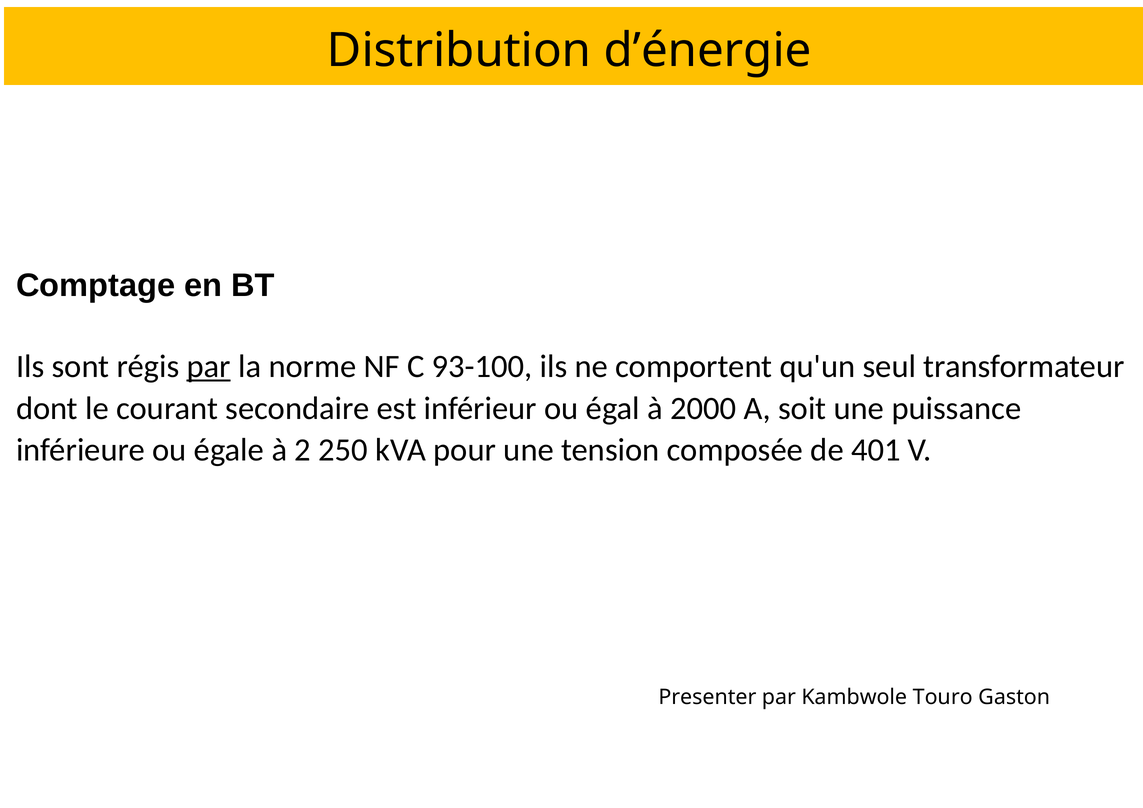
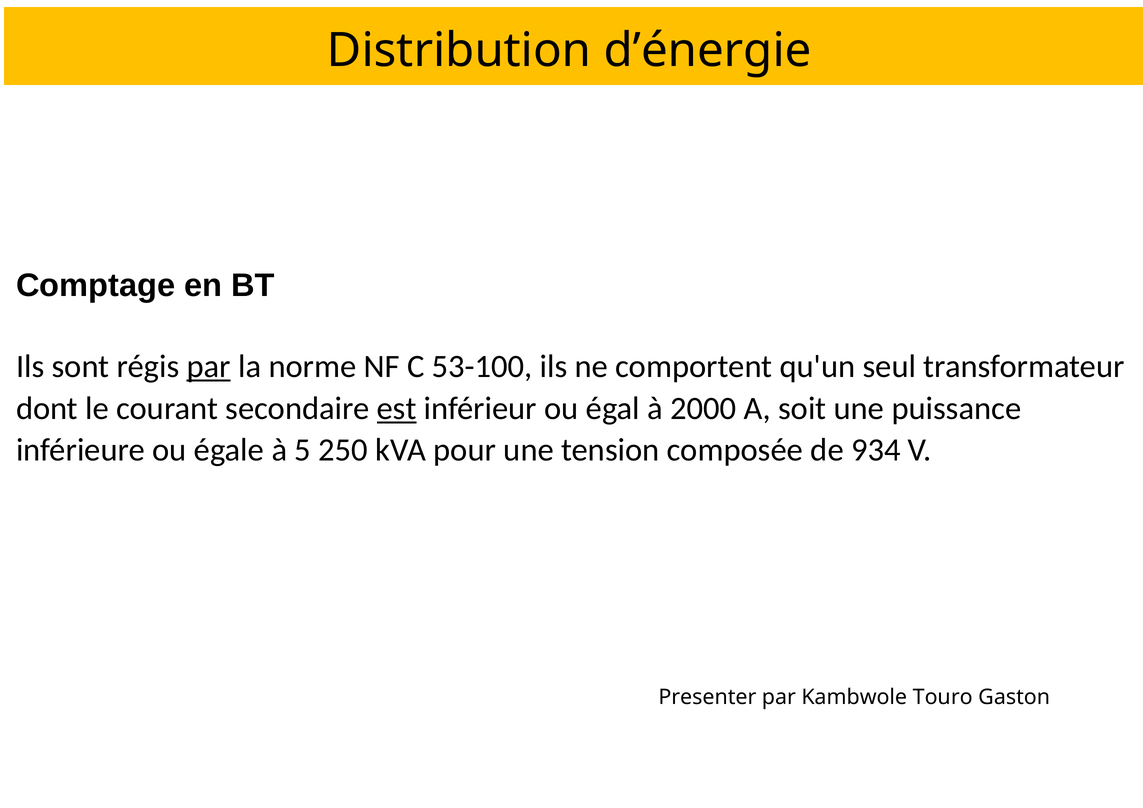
93-100: 93-100 -> 53-100 (482, 367)
est underline: none -> present (397, 408)
2: 2 -> 5 (303, 450)
401: 401 -> 934 (876, 450)
